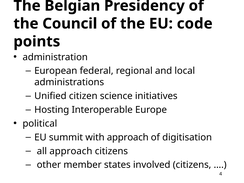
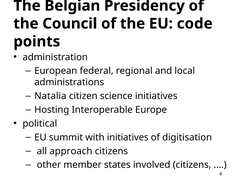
Unified: Unified -> Natalia (50, 96)
with approach: approach -> initiatives (128, 137)
